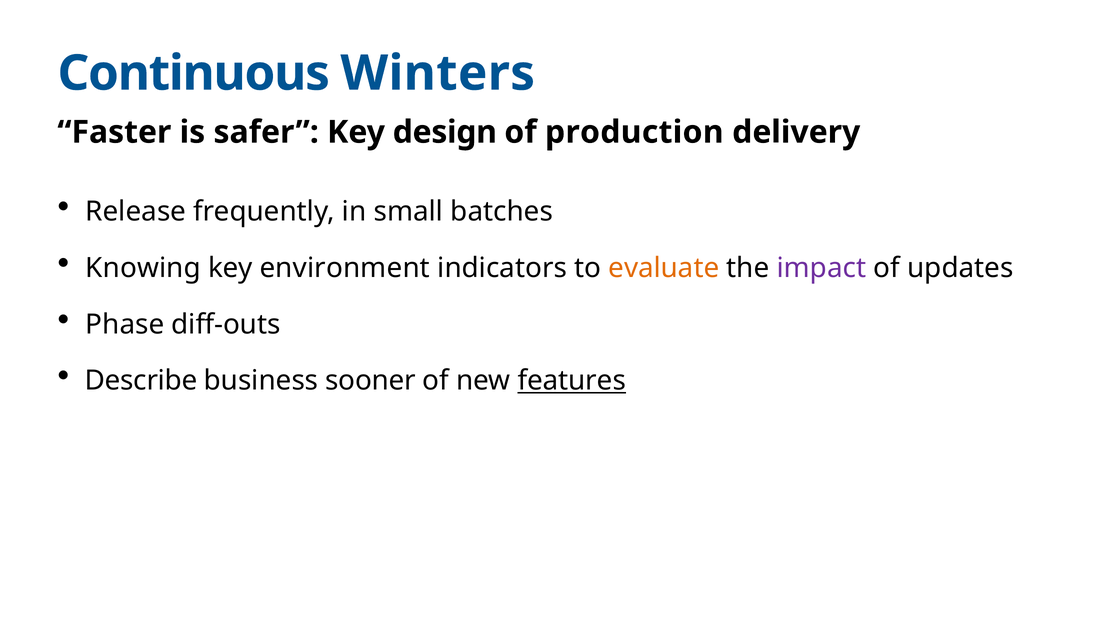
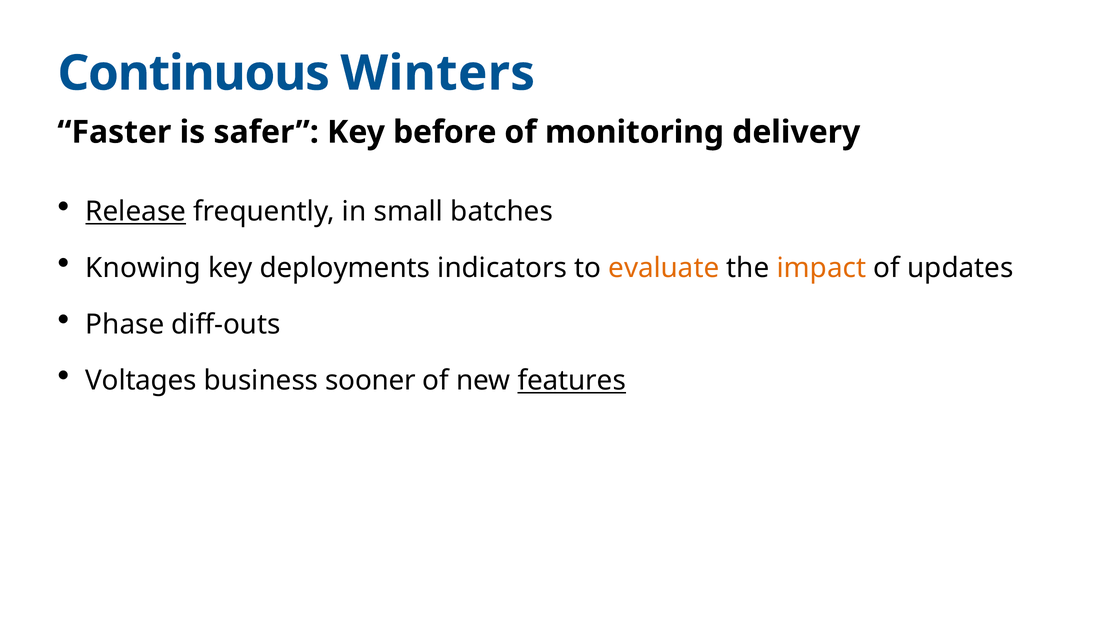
design: design -> before (445, 132)
production: production -> monitoring (634, 132)
Release underline: none -> present (136, 212)
environment: environment -> deployments (345, 268)
impact colour: purple -> orange (821, 268)
Describe: Describe -> Voltages (141, 381)
